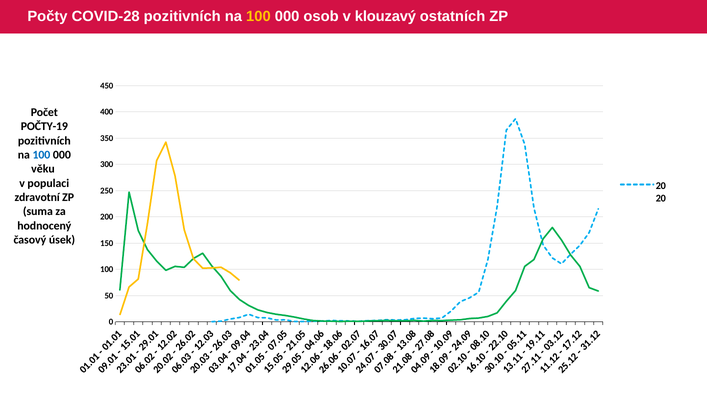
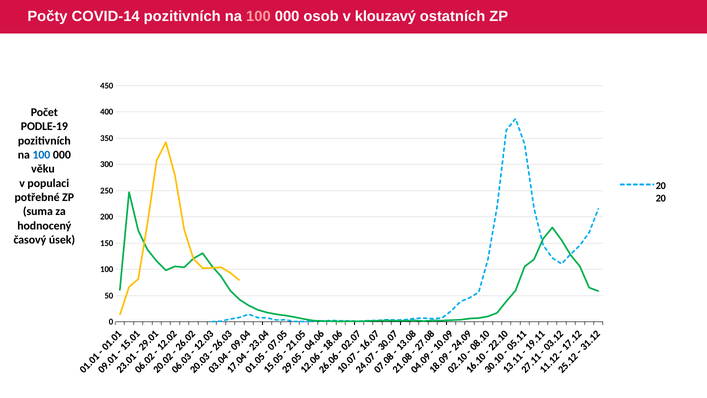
COVID-28: COVID-28 -> COVID-14 (106, 17)
100 colour: yellow -> pink (258, 17)
POČTY-19: POČTY-19 -> PODLE-19 (44, 127)
zdravotní: zdravotní -> potřebné (37, 197)
